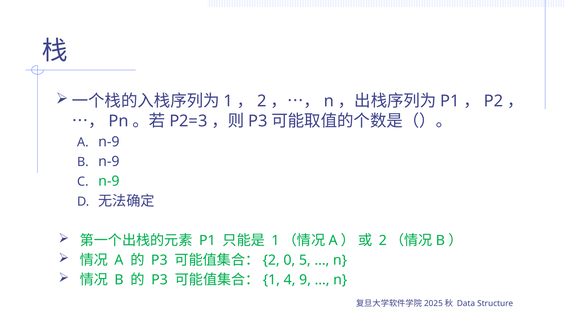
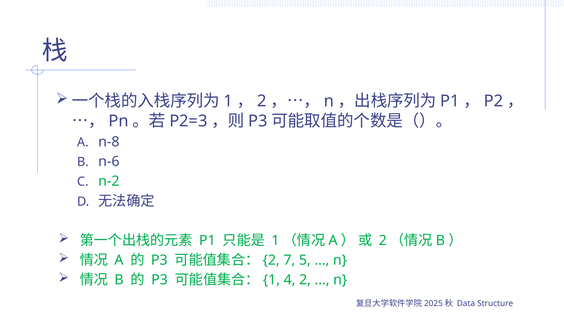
A n-9: n-9 -> n-8 (109, 142)
B n-9: n-9 -> n-6 (109, 162)
n-9: n-9 -> n-2 (109, 181)
0: 0 -> 7 (289, 260)
4 9: 9 -> 2 (305, 280)
